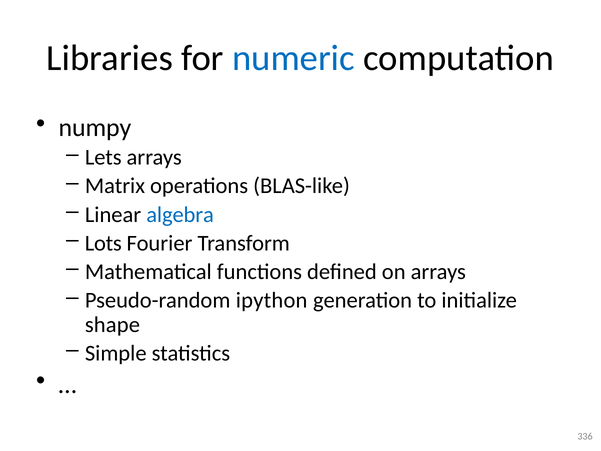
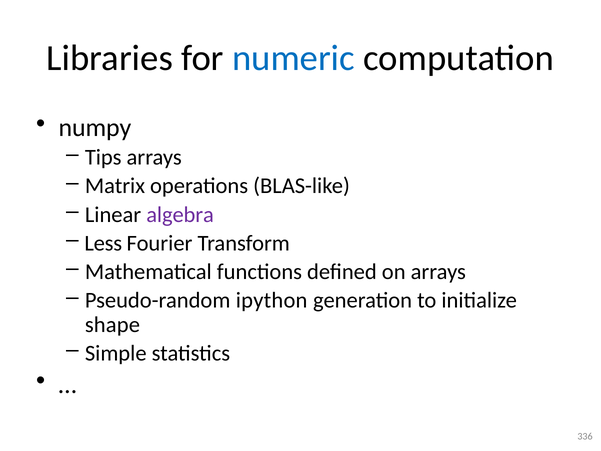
Lets: Lets -> Tips (103, 157)
algebra colour: blue -> purple (180, 215)
Lots: Lots -> Less (103, 243)
